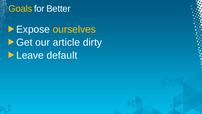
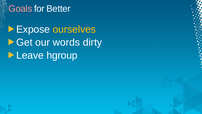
Goals colour: yellow -> pink (20, 9)
article: article -> words (66, 42)
default: default -> hgroup (62, 55)
